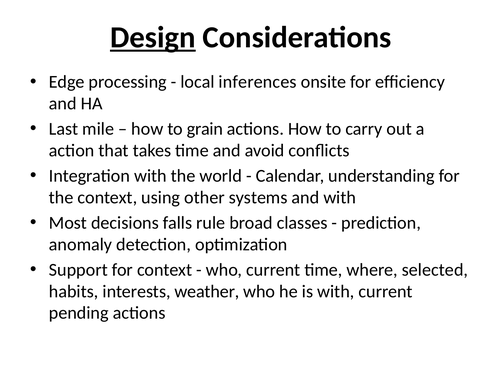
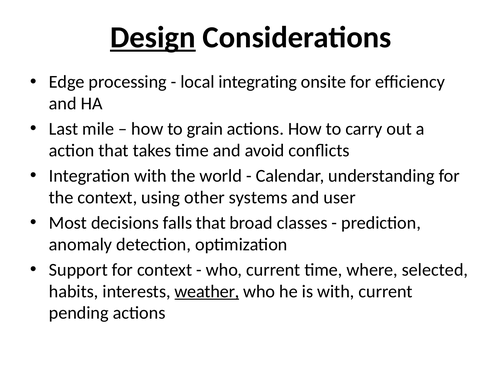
inferences: inferences -> integrating (258, 82)
and with: with -> user (340, 198)
falls rule: rule -> that (211, 223)
weather underline: none -> present (207, 292)
